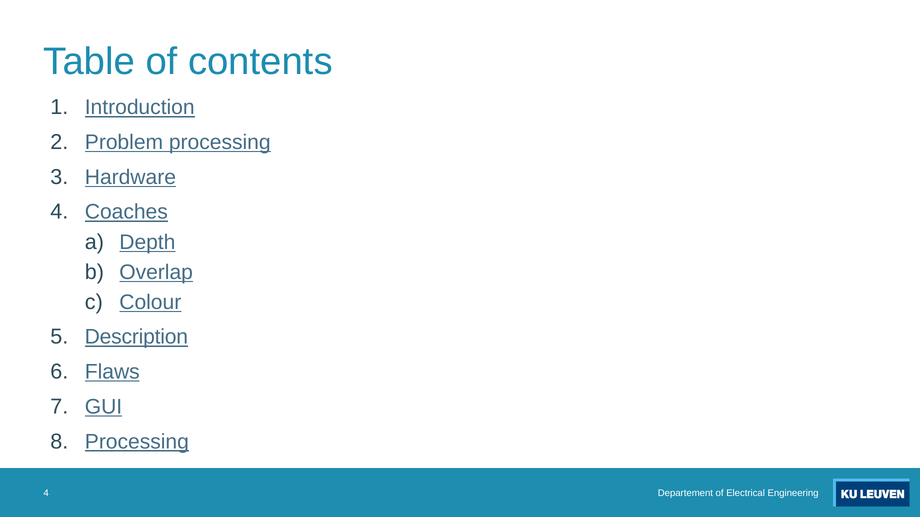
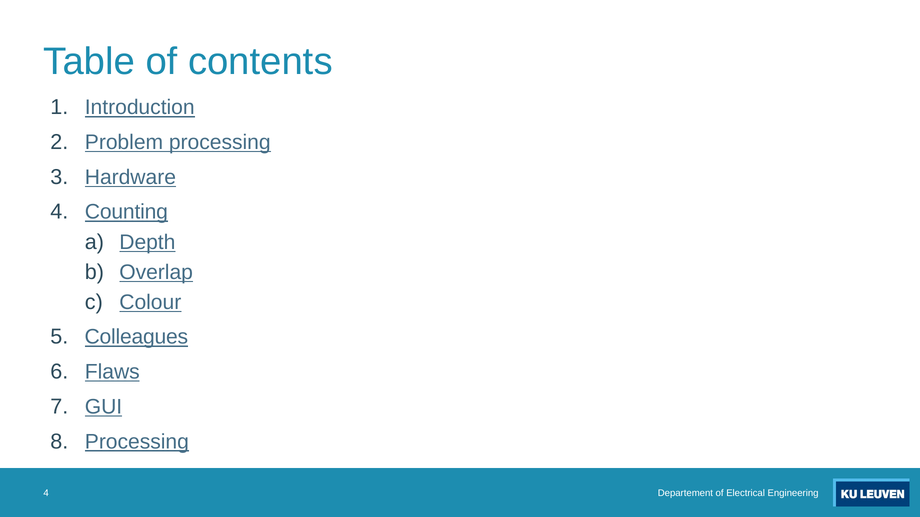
Coaches: Coaches -> Counting (126, 212)
Description: Description -> Colleagues (136, 337)
